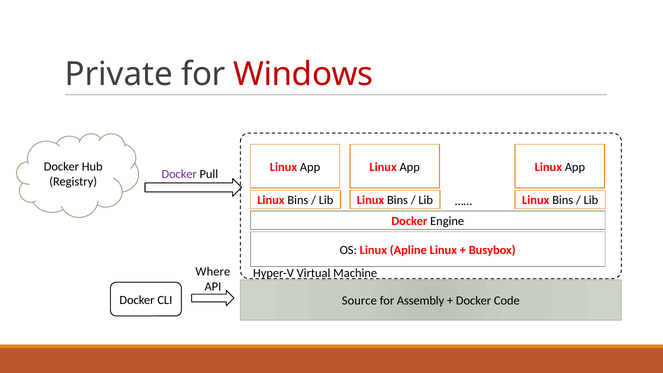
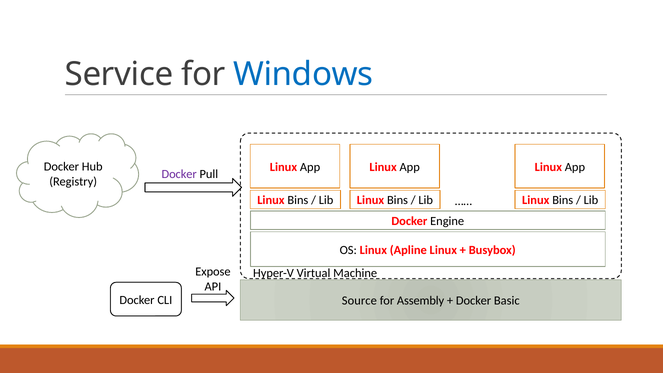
Private: Private -> Service (119, 74)
Windows colour: red -> blue (303, 74)
Where: Where -> Expose (213, 272)
Code: Code -> Basic (507, 301)
